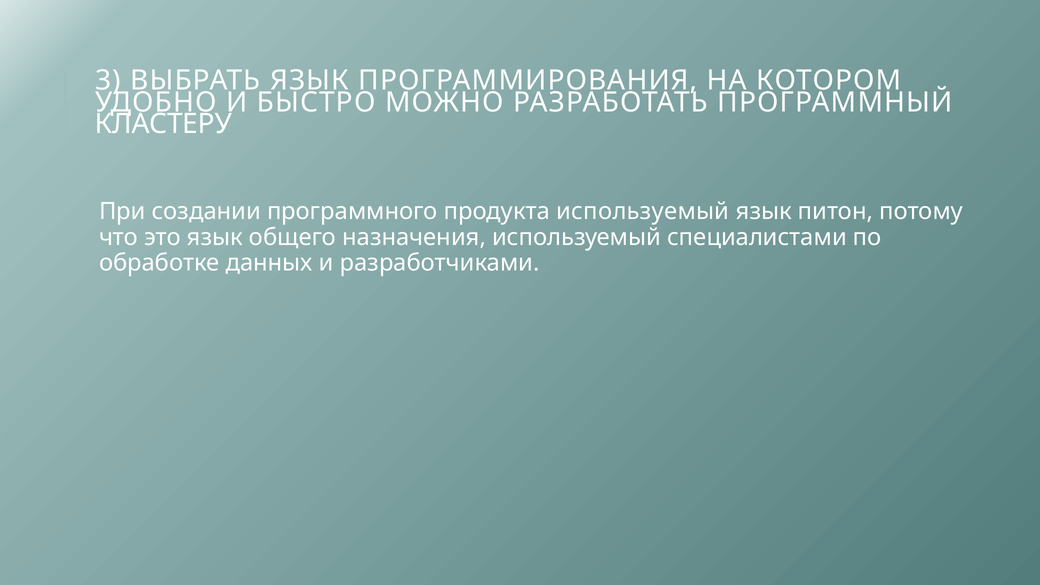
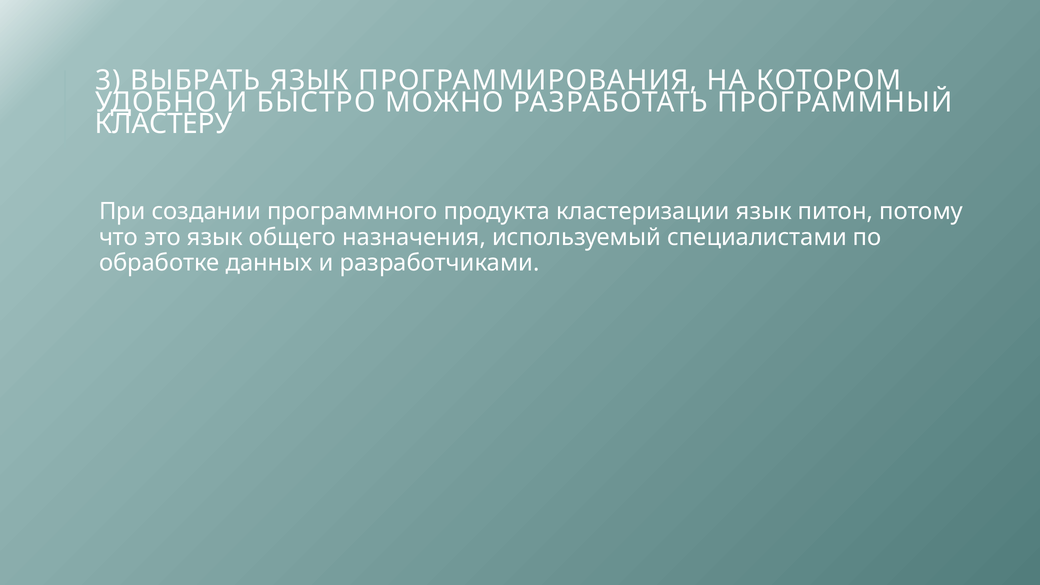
продукта используемый: используемый -> кластеризации (643, 212)
